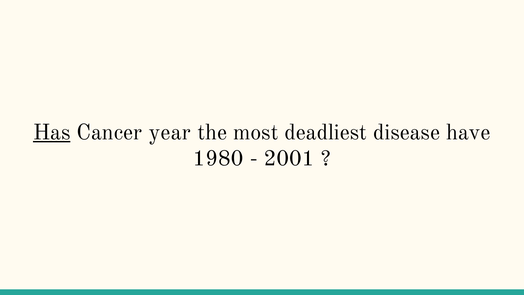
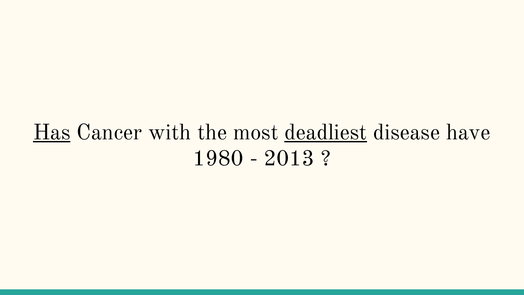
year: year -> with (170, 132)
deadliest underline: none -> present (326, 132)
2001: 2001 -> 2013 (289, 158)
